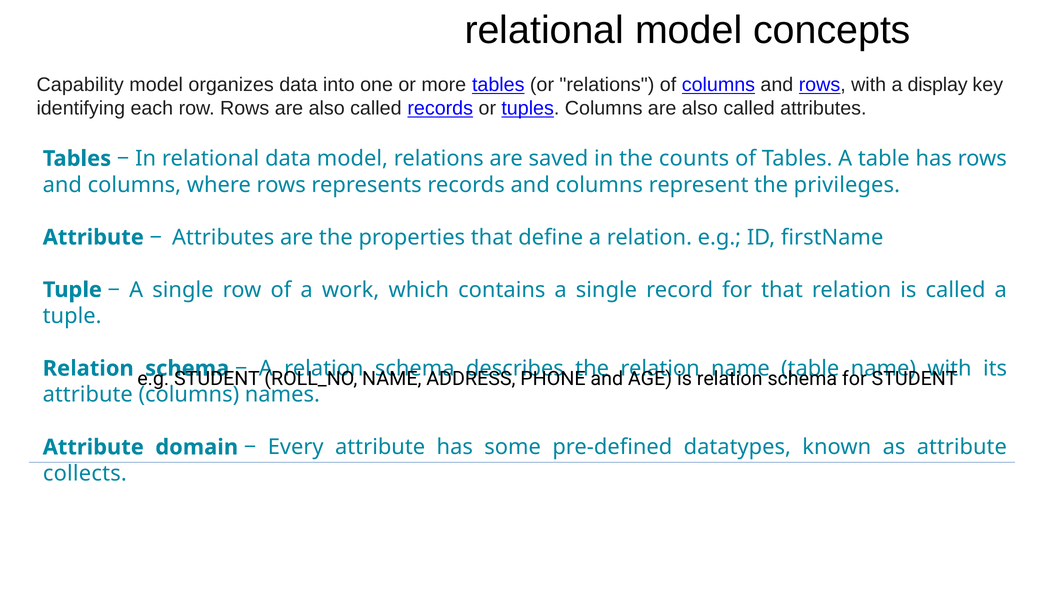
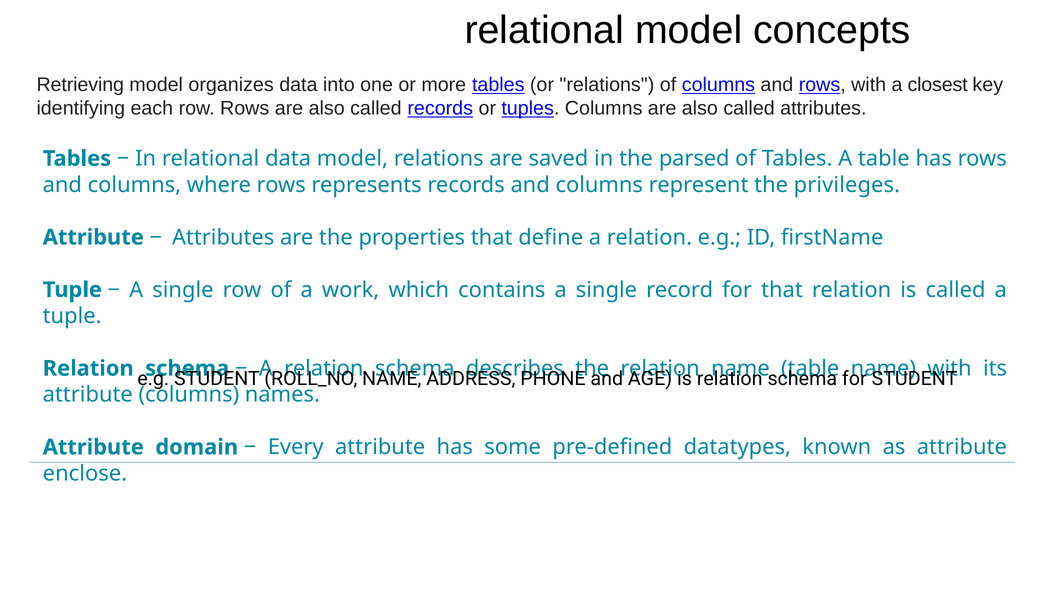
Capability: Capability -> Retrieving (80, 85)
display: display -> closest (938, 85)
counts: counts -> parsed (694, 159)
collects: collects -> enclose (85, 474)
